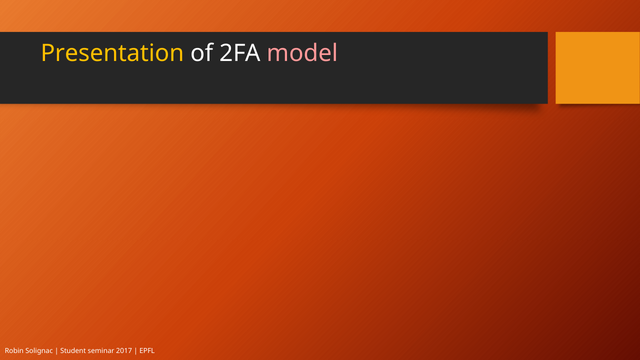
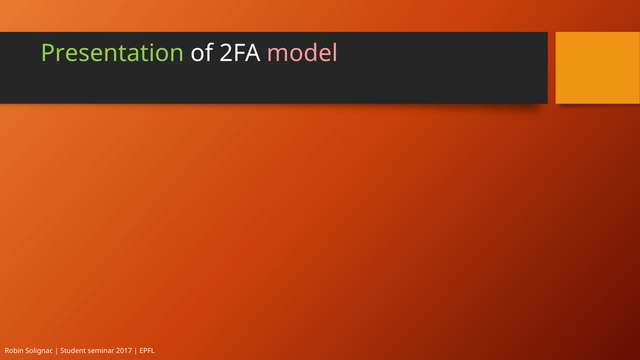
Presentation colour: yellow -> light green (112, 53)
